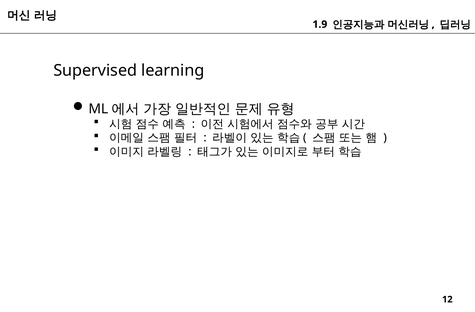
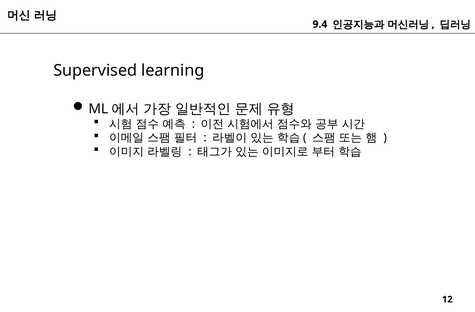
1.9: 1.9 -> 9.4 (320, 24)
